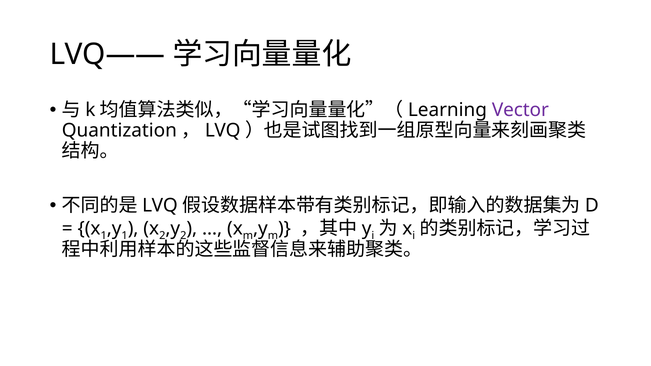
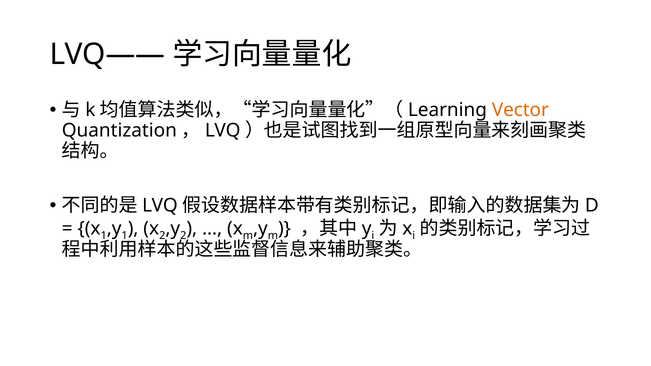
Vector colour: purple -> orange (520, 110)
